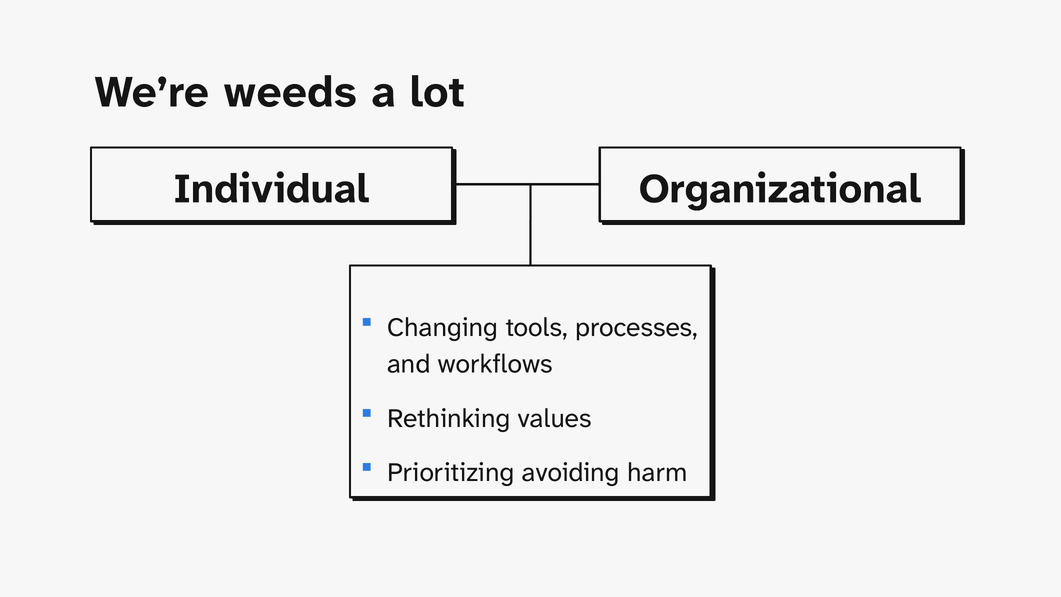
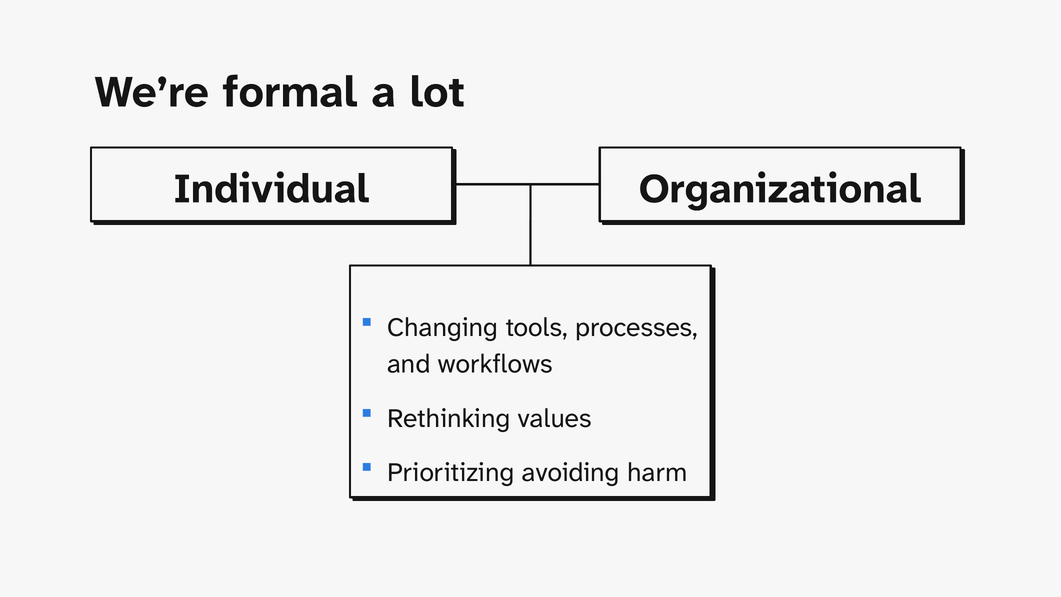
weeds: weeds -> formal (290, 92)
